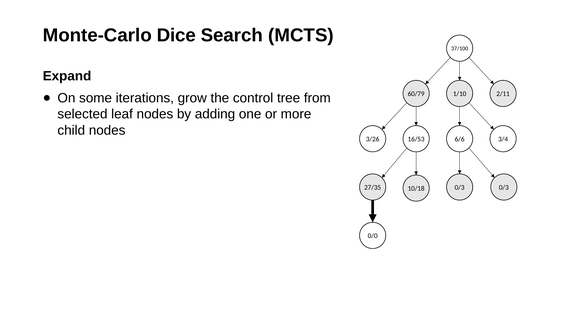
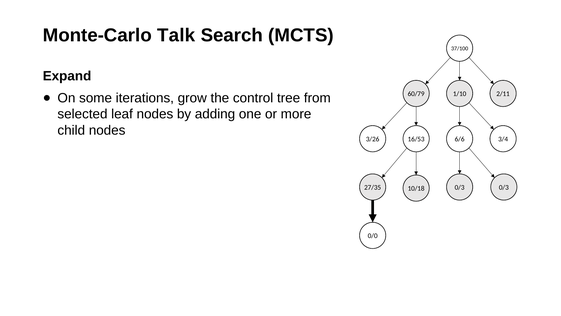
Dice: Dice -> Talk (176, 35)
